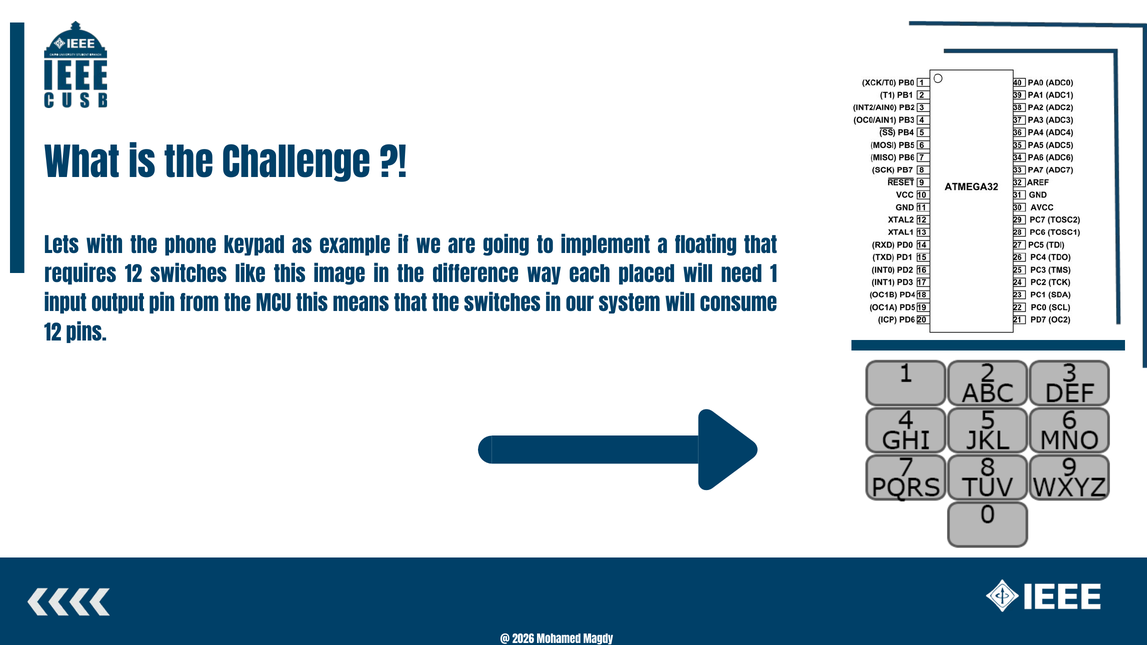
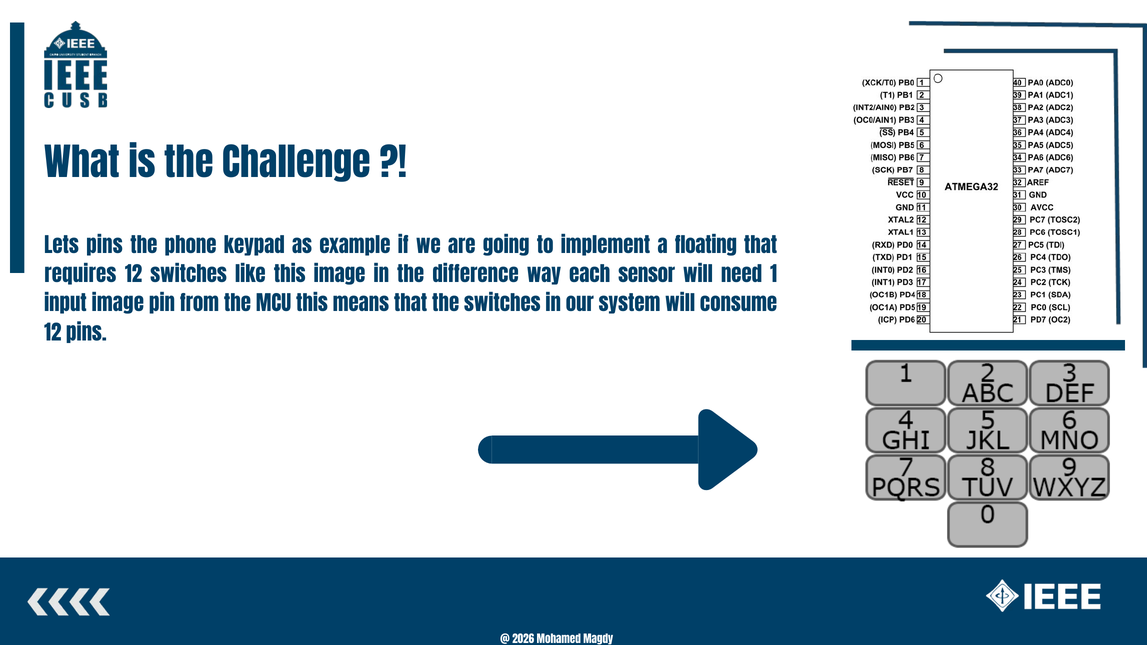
Lets with: with -> pins (104, 246)
placed: placed -> sensor (647, 276)
input output: output -> image (118, 305)
